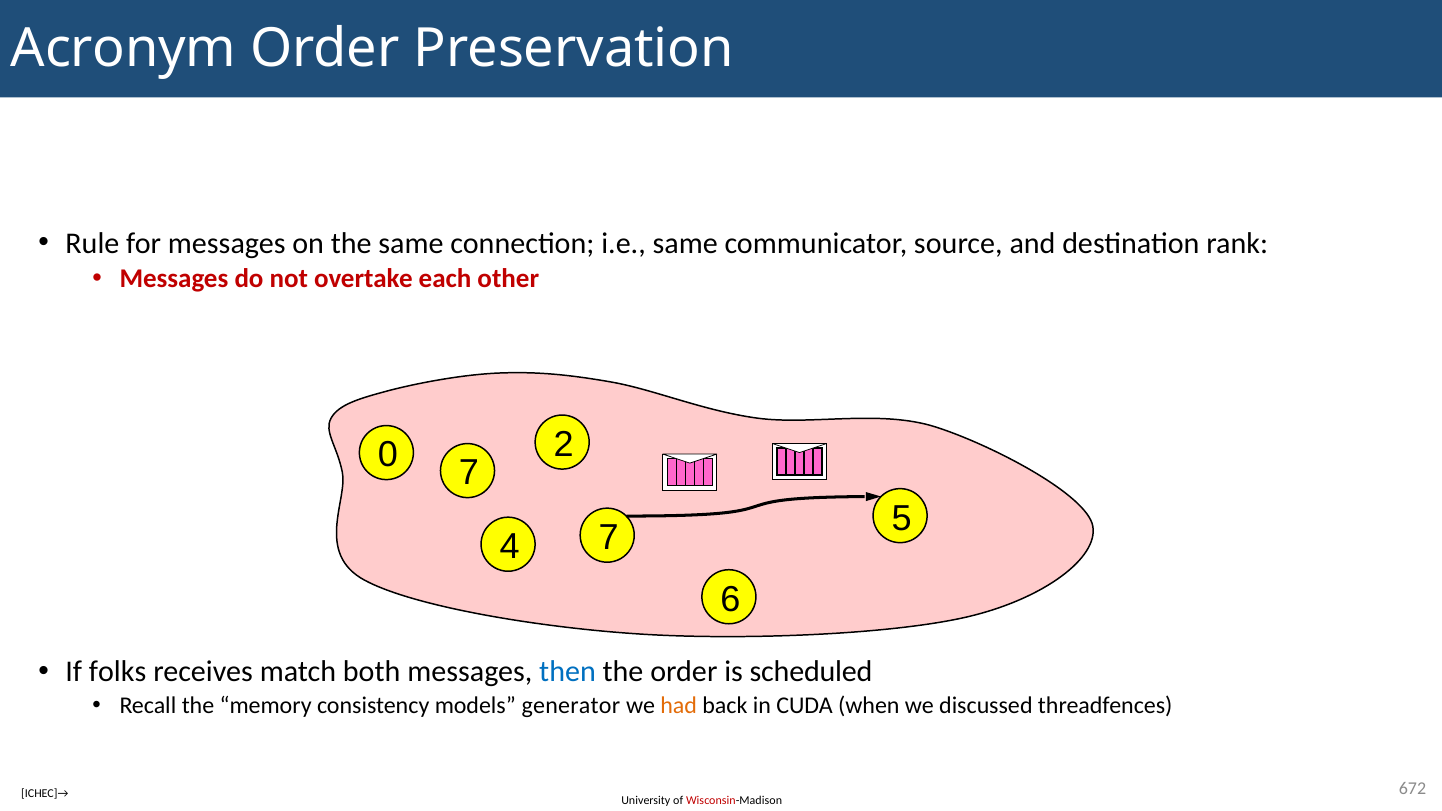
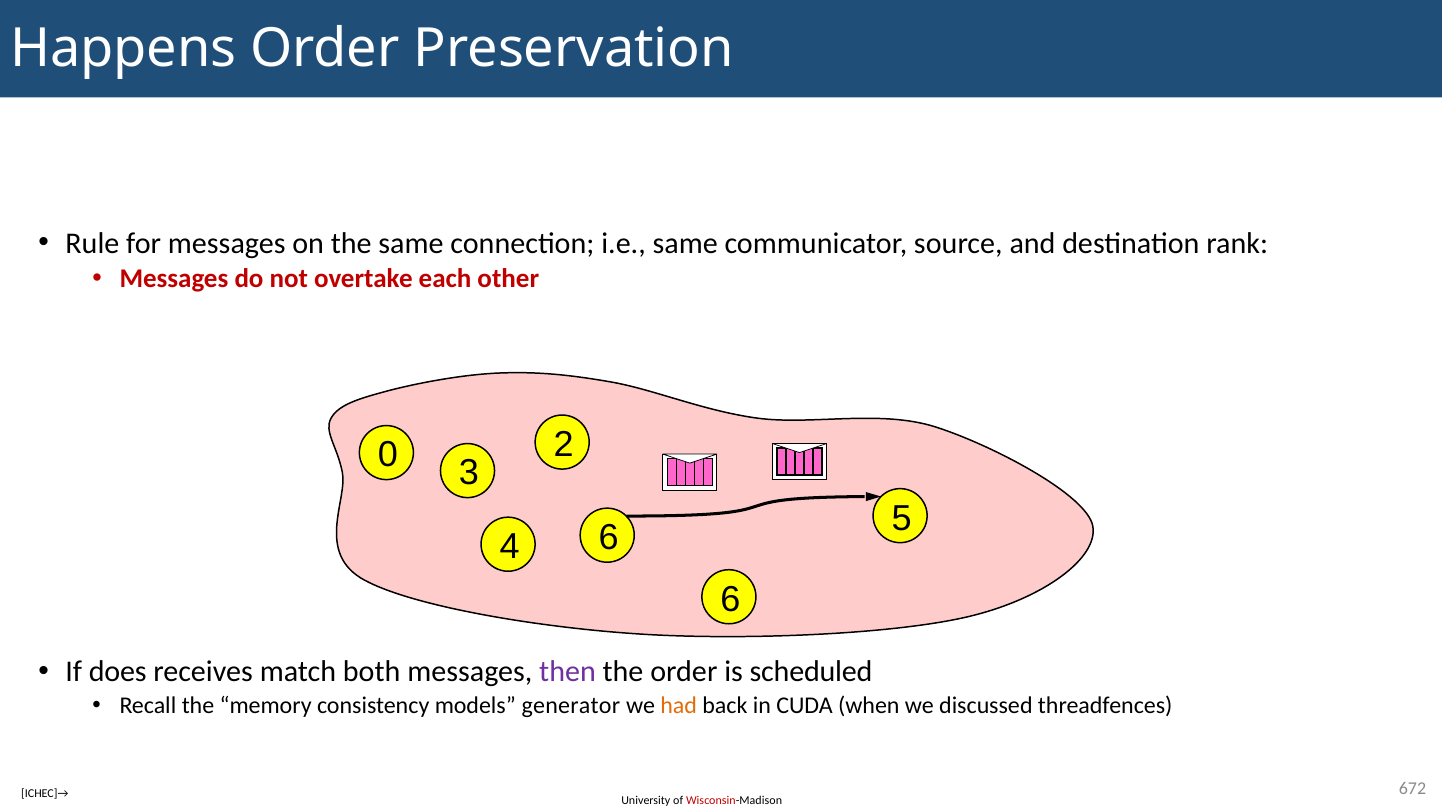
Acronym: Acronym -> Happens (124, 48)
0 7: 7 -> 3 (469, 473)
4 7: 7 -> 6 (609, 538)
folks: folks -> does (118, 672)
then colour: blue -> purple (568, 672)
